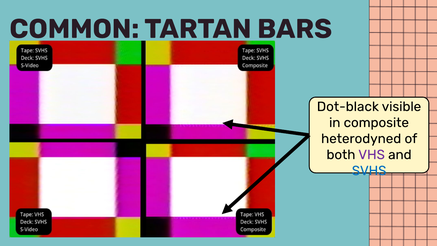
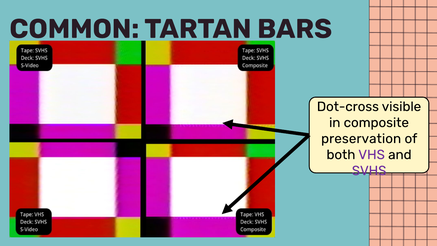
Dot-black: Dot-black -> Dot-cross (348, 107)
heterodyned: heterodyned -> preservation (361, 139)
SVHS colour: blue -> purple (369, 171)
